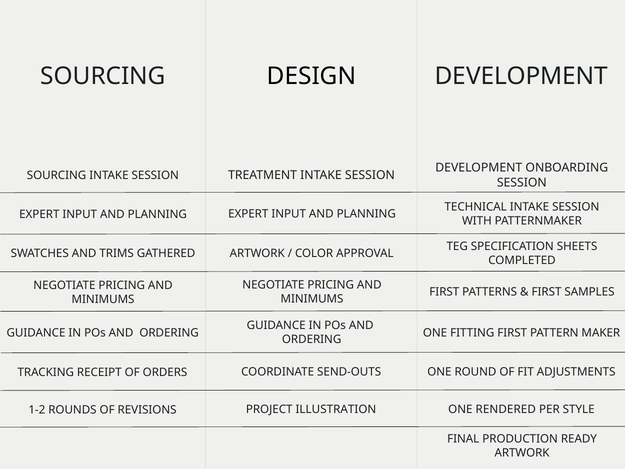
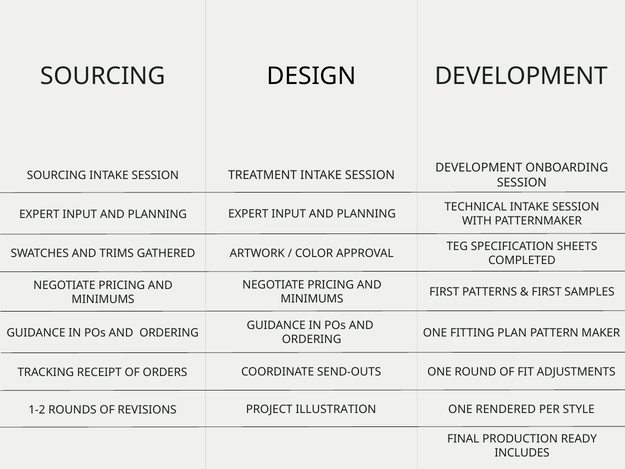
FITTING FIRST: FIRST -> PLAN (512, 332)
ARTWORK: ARTWORK -> INCLUDES (522, 453)
